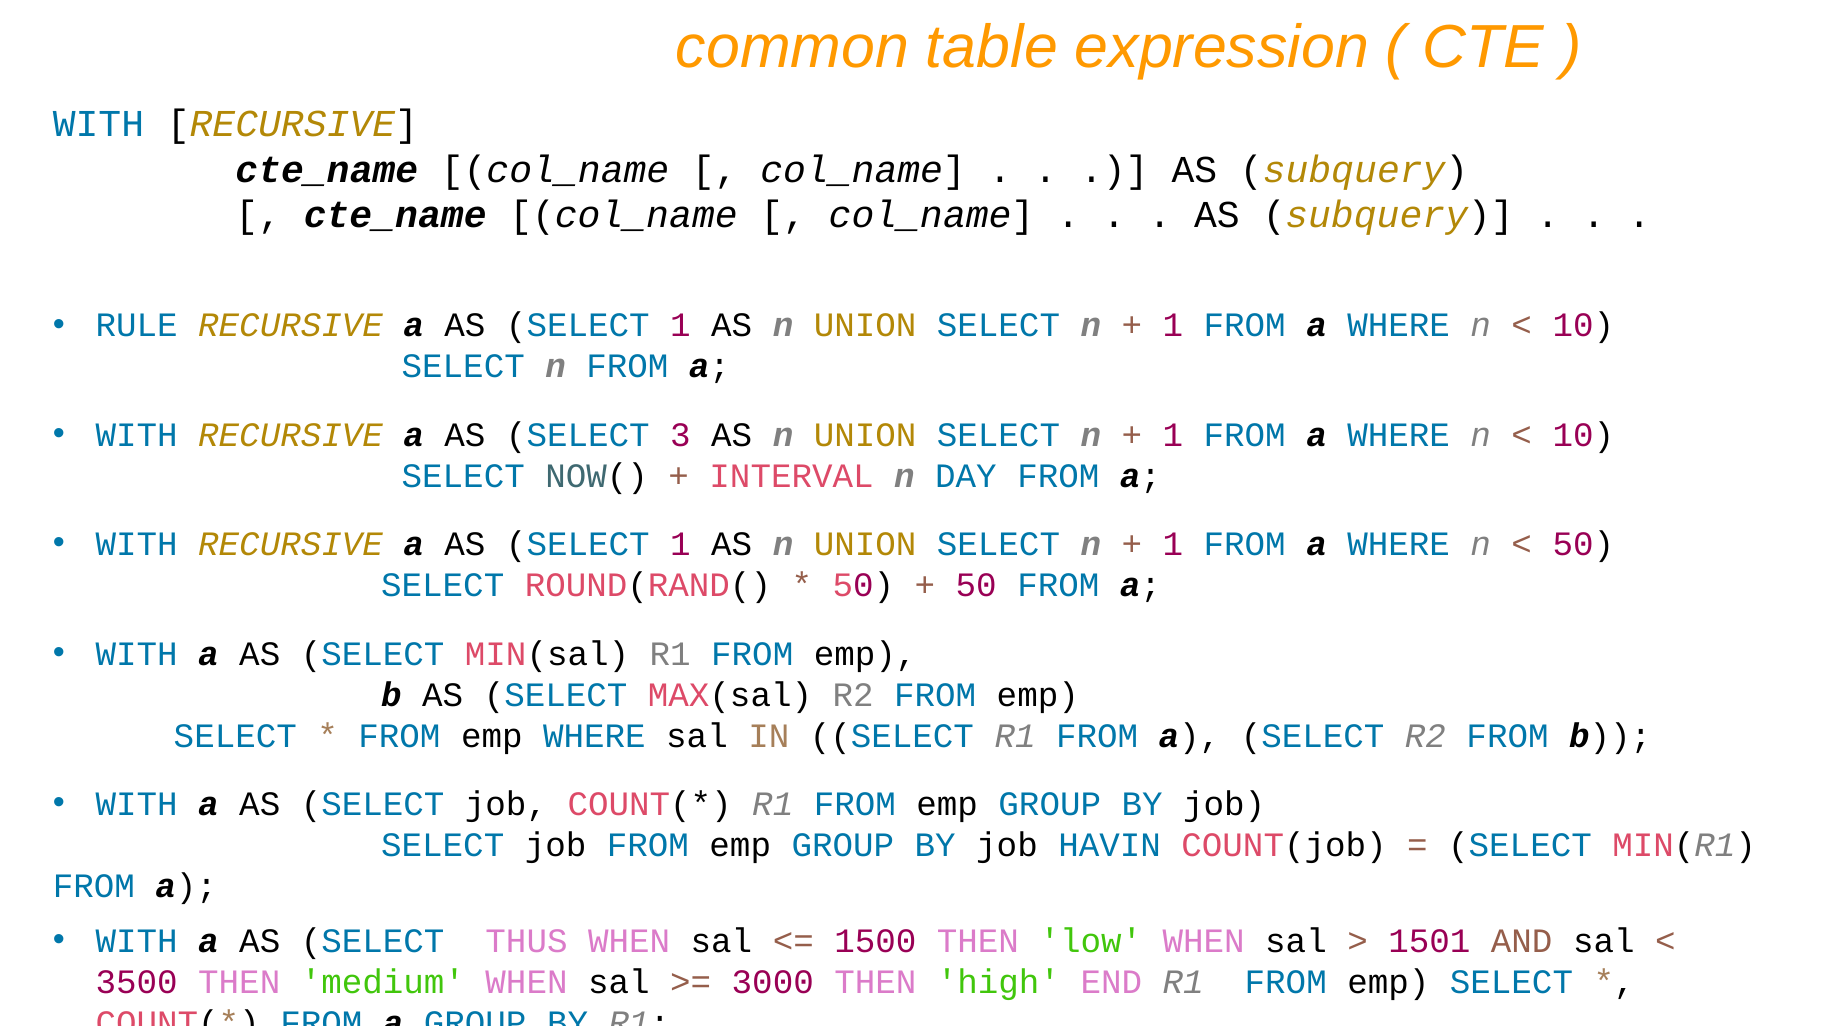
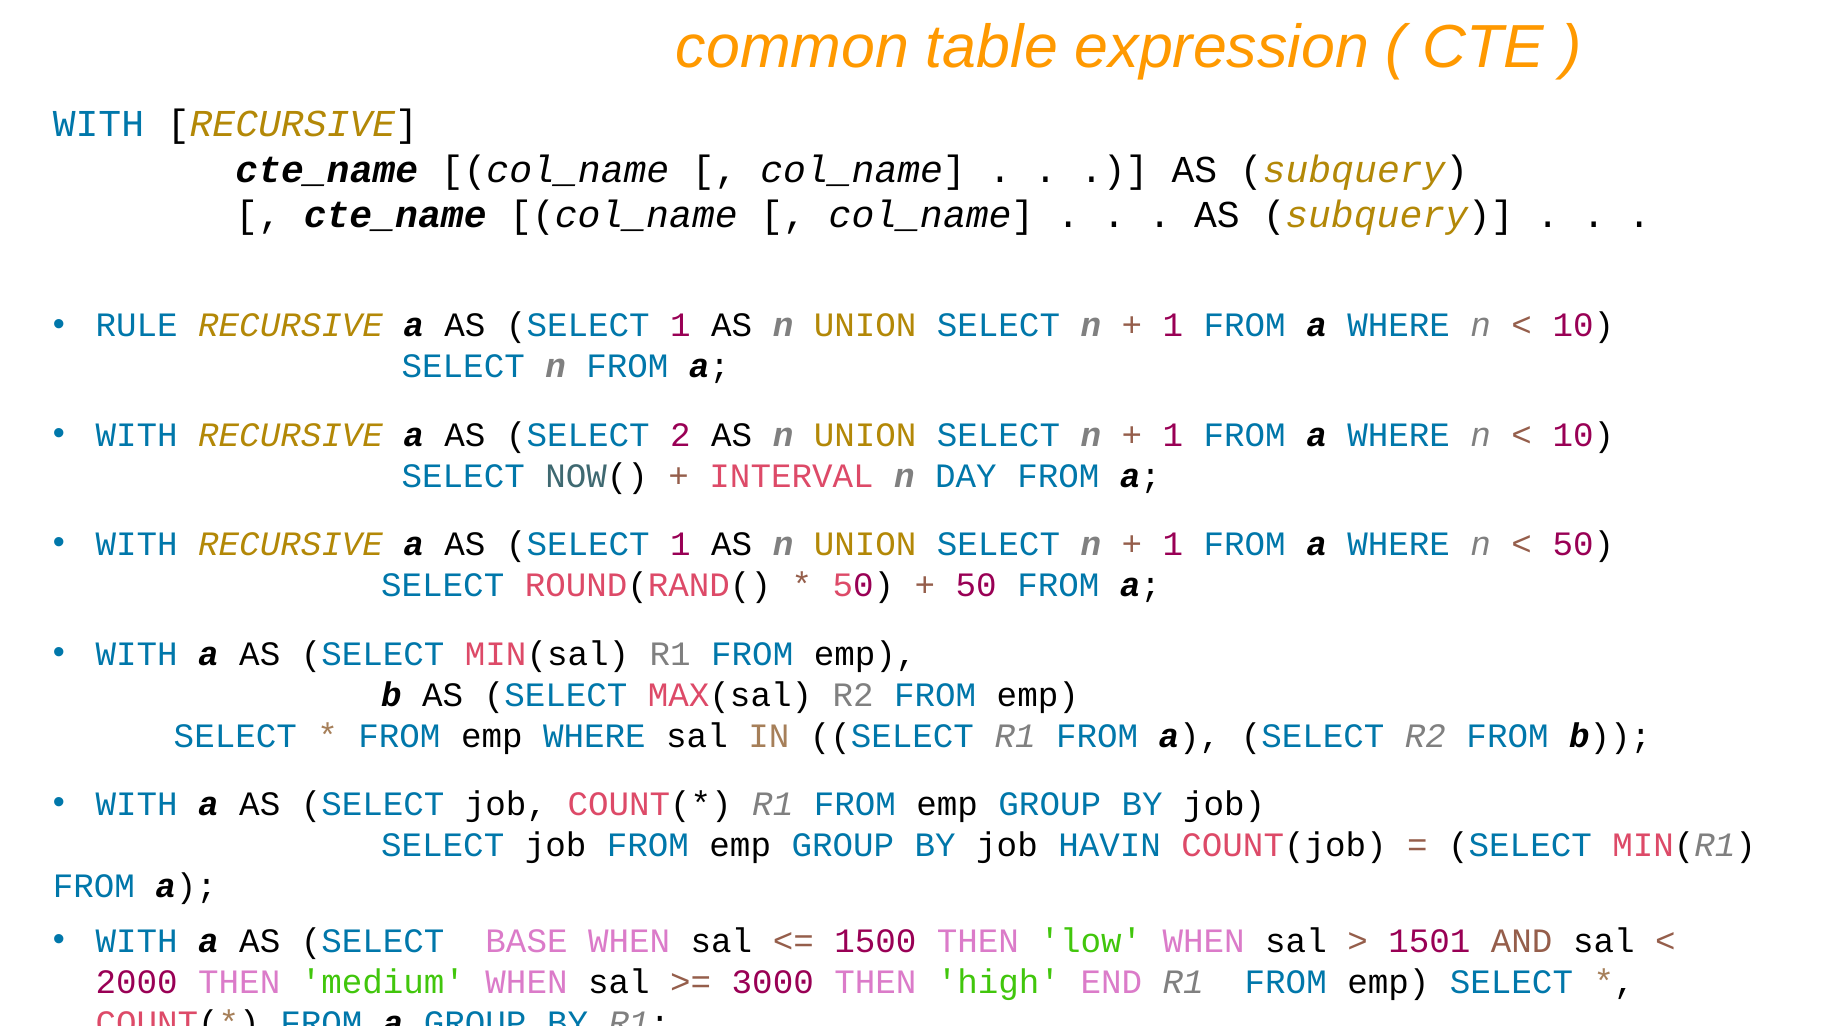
3: 3 -> 2 (680, 435)
THUS: THUS -> BASE (527, 941)
3500: 3500 -> 2000 (137, 982)
